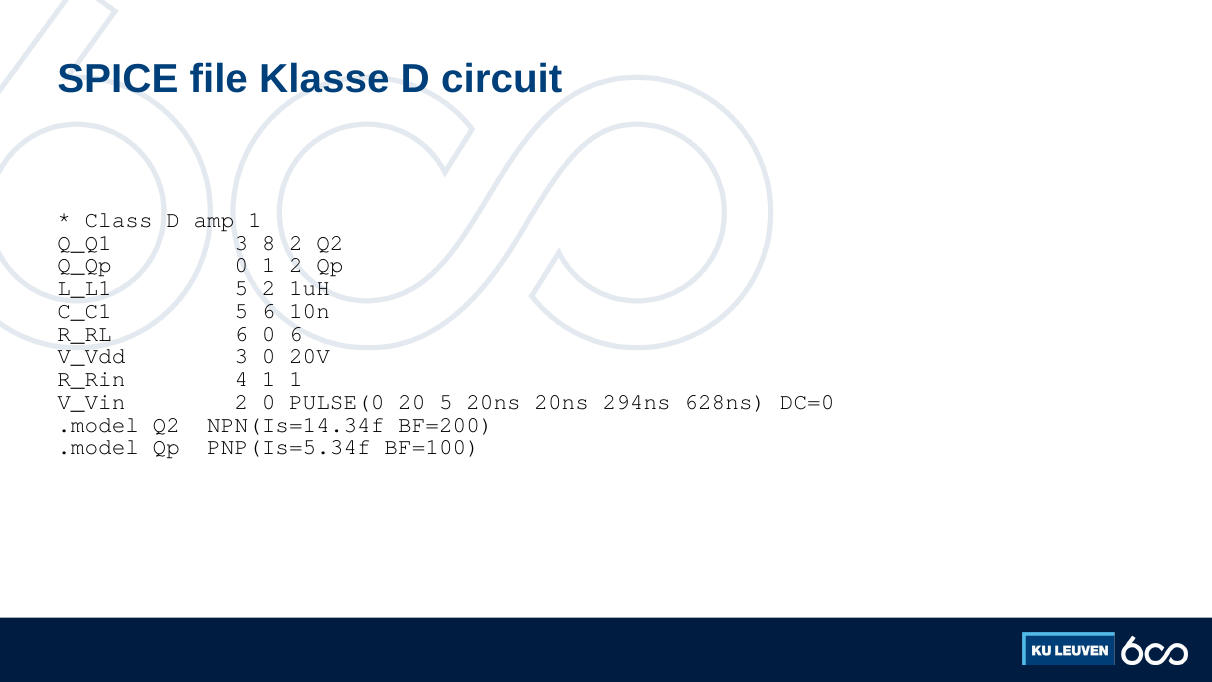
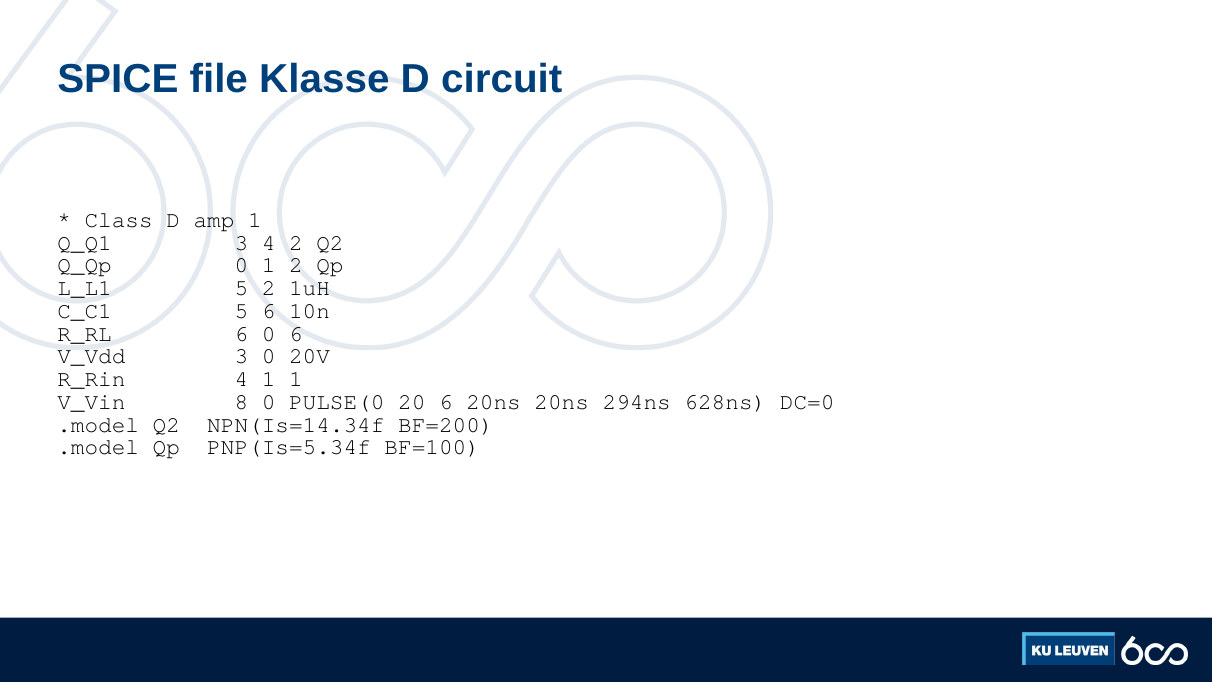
3 8: 8 -> 4 (269, 243)
V_Vin 2: 2 -> 8 (241, 402)
20 5: 5 -> 6 (446, 402)
